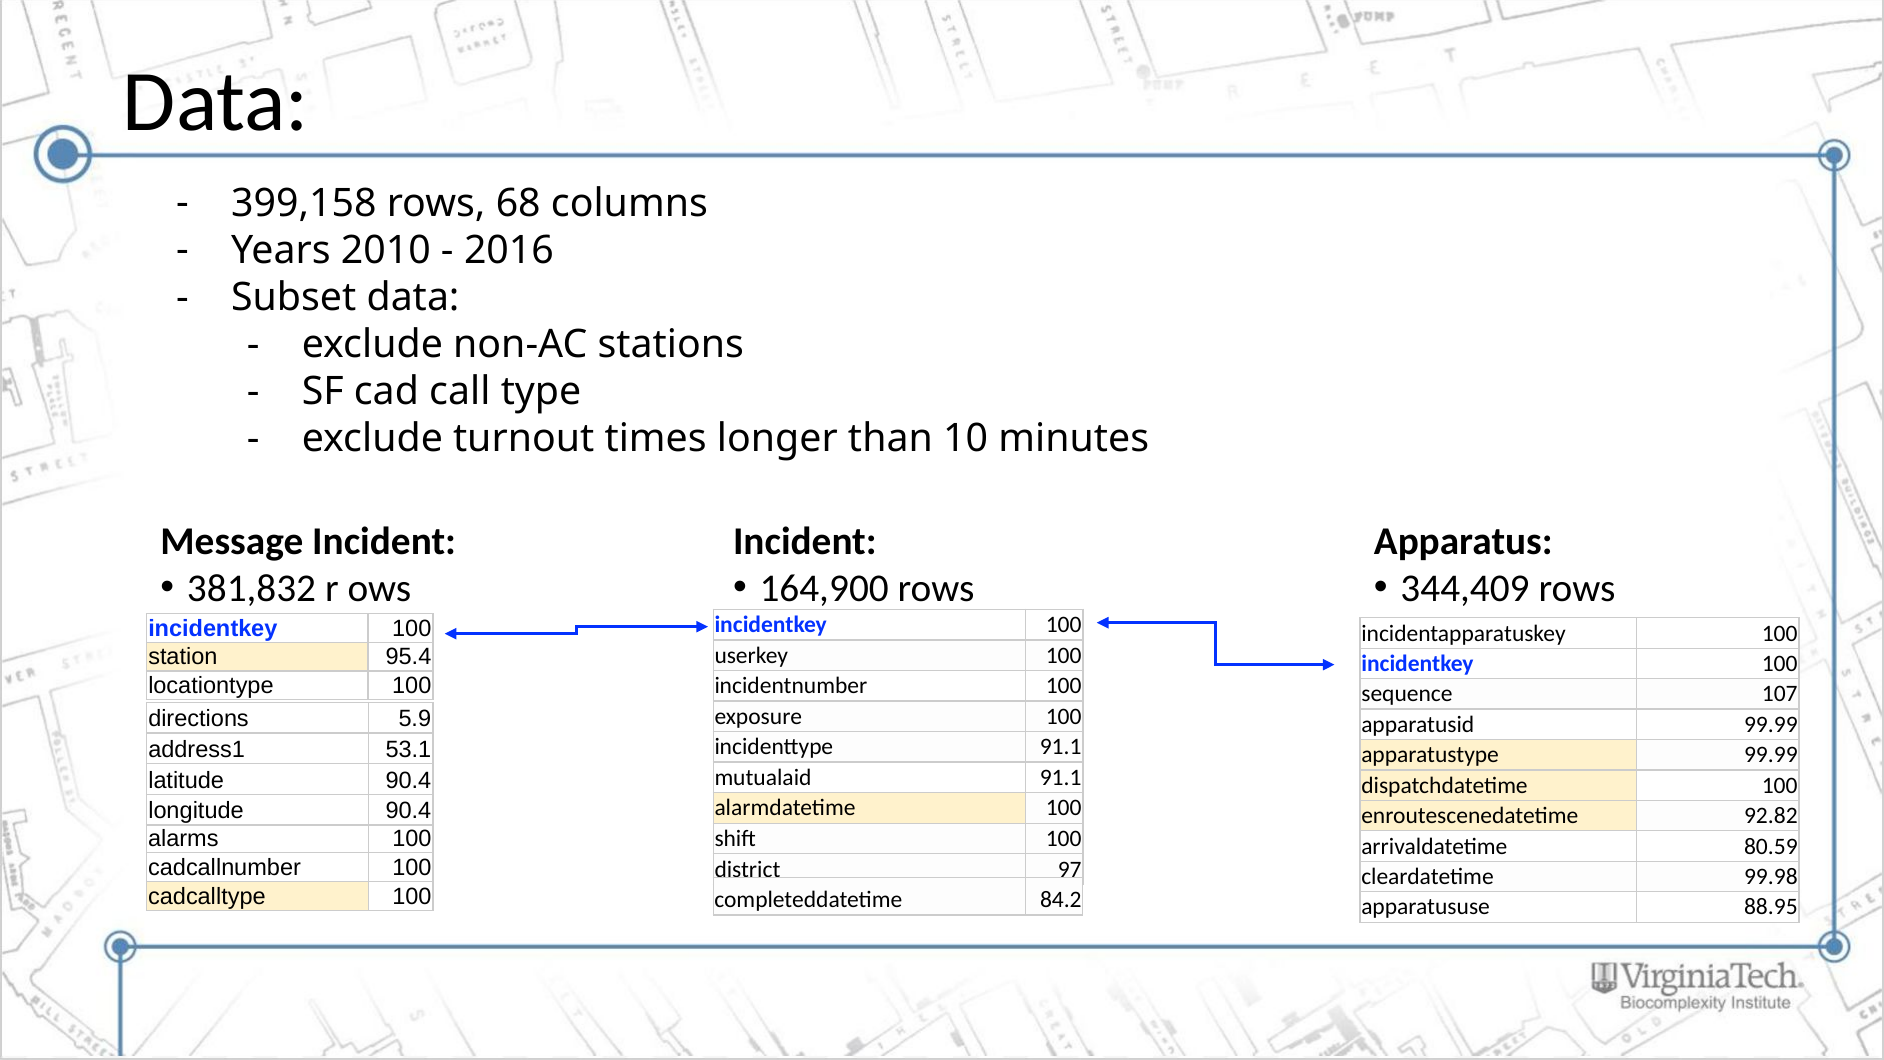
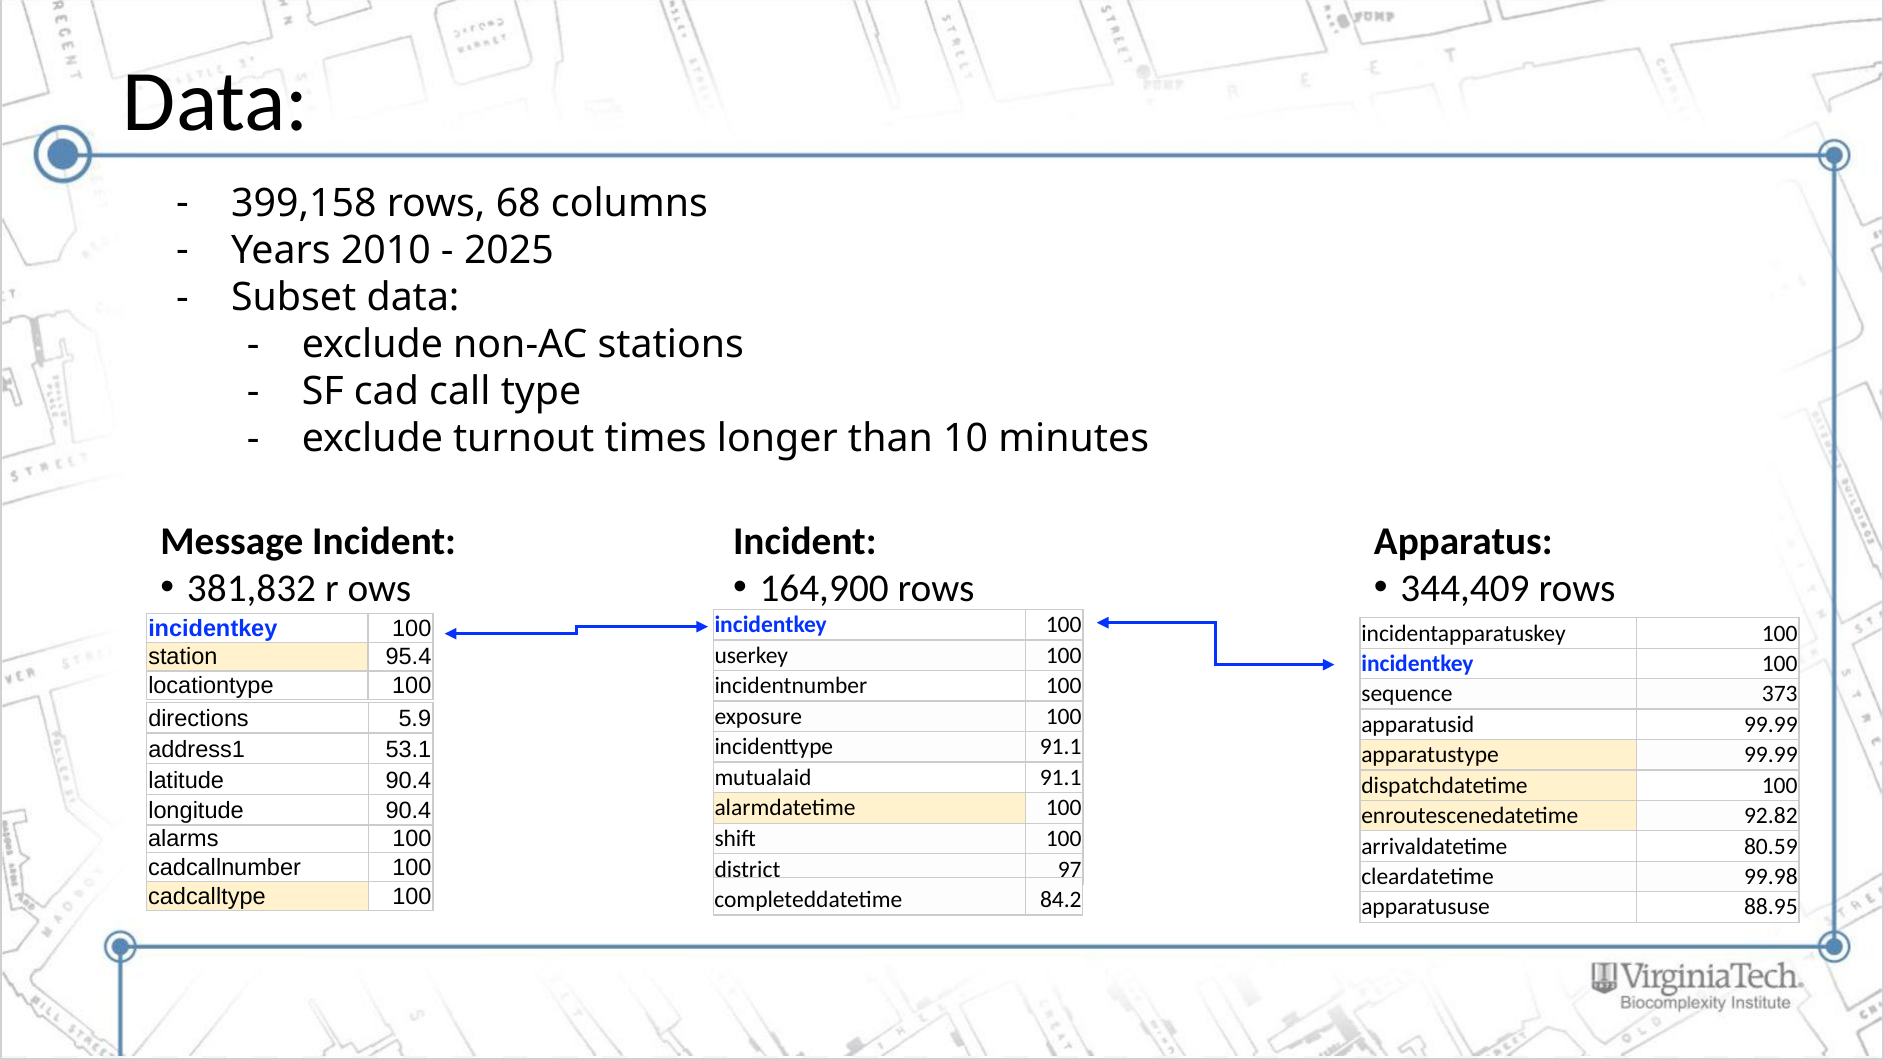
2016: 2016 -> 2025 (509, 250)
107: 107 -> 373 (1780, 694)
